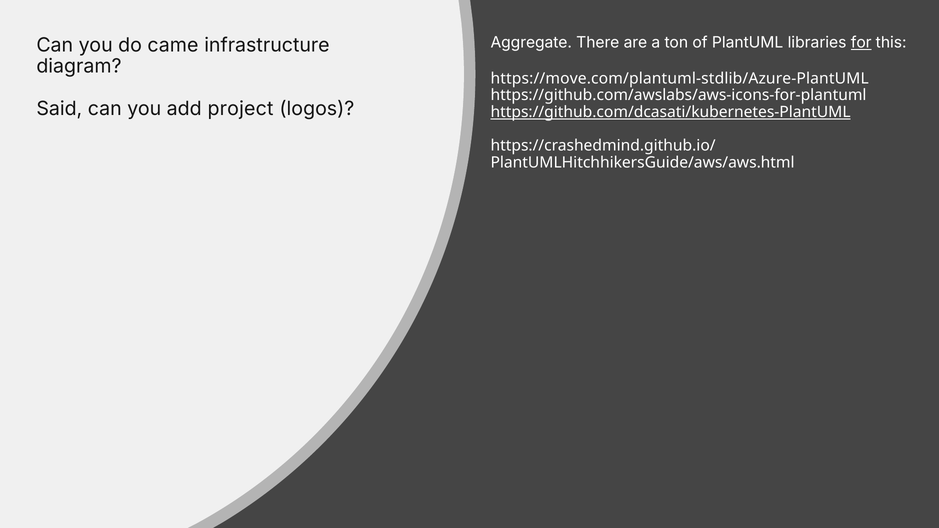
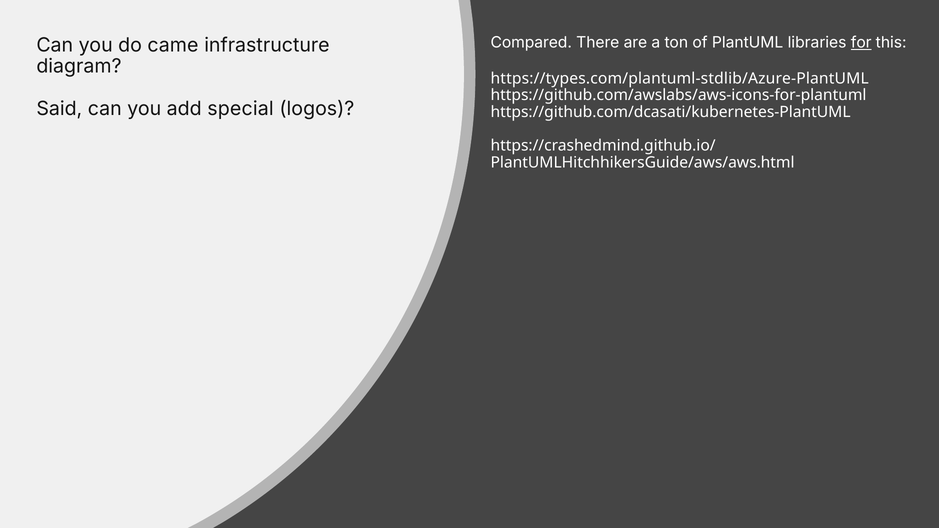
Aggregate: Aggregate -> Compared (531, 43)
https://move.com/plantuml-stdlib/Azure-PlantUML: https://move.com/plantuml-stdlib/Azure-PlantUML -> https://types.com/plantuml-stdlib/Azure-PlantUML (680, 78)
project: project -> special (240, 109)
https://github.com/dcasati/kubernetes-PlantUML underline: present -> none (671, 112)
